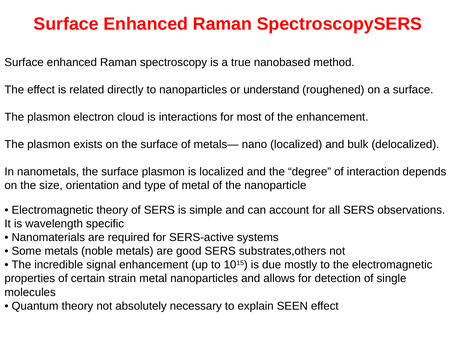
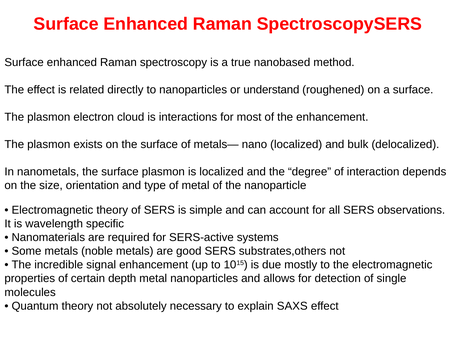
strain: strain -> depth (122, 279)
SEEN: SEEN -> SAXS (292, 306)
